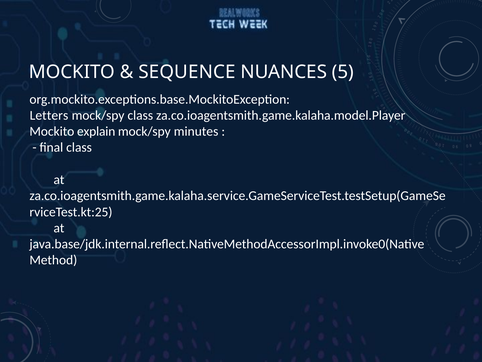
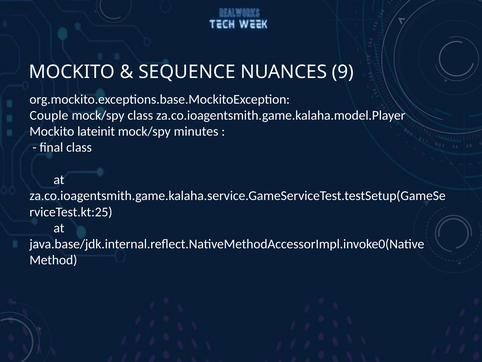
5: 5 -> 9 (343, 72)
Letters: Letters -> Couple (49, 115)
explain: explain -> lateinit (96, 131)
